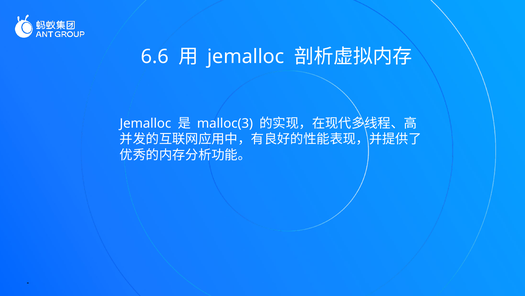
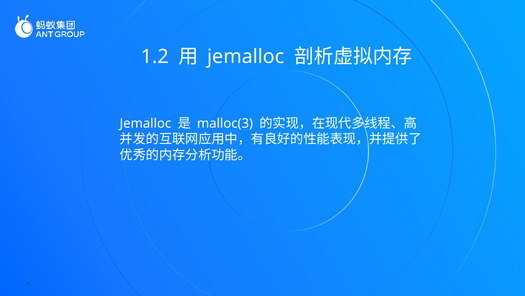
6.6: 6.6 -> 1.2 (155, 56)
